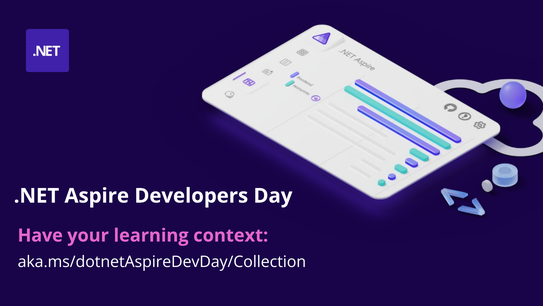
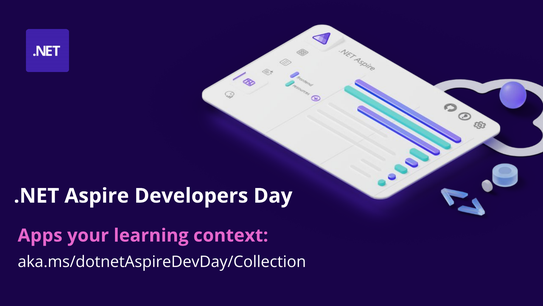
Have: Have -> Apps (40, 235)
